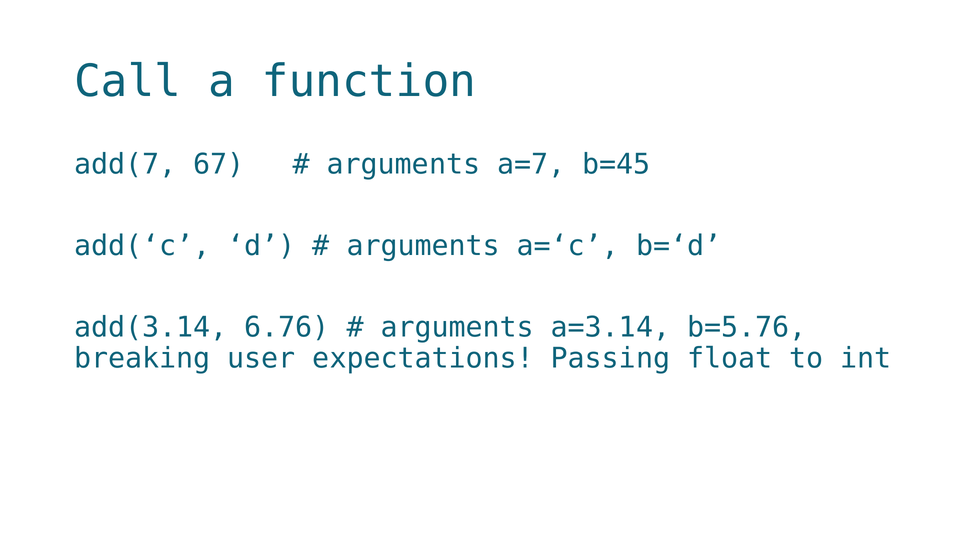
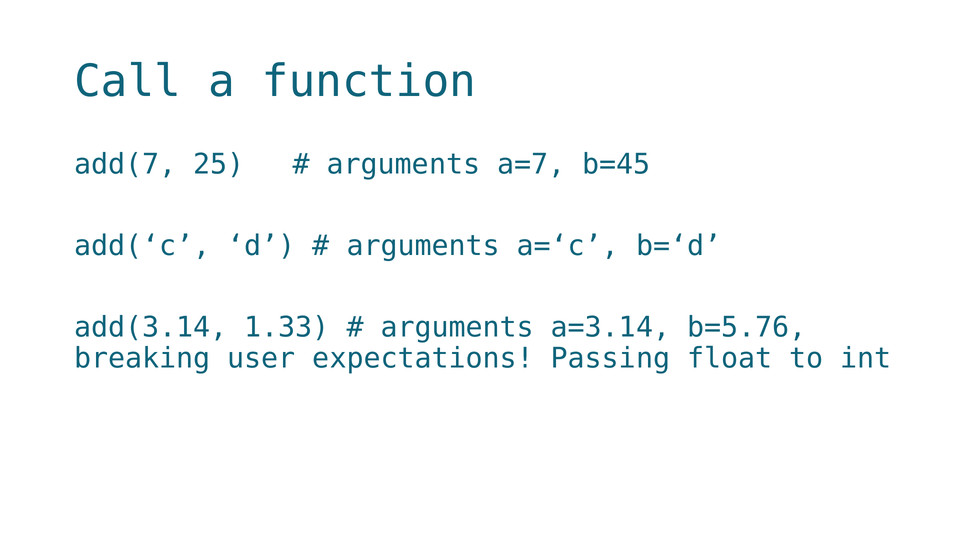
67: 67 -> 25 (219, 164)
6.76: 6.76 -> 1.33 (287, 327)
